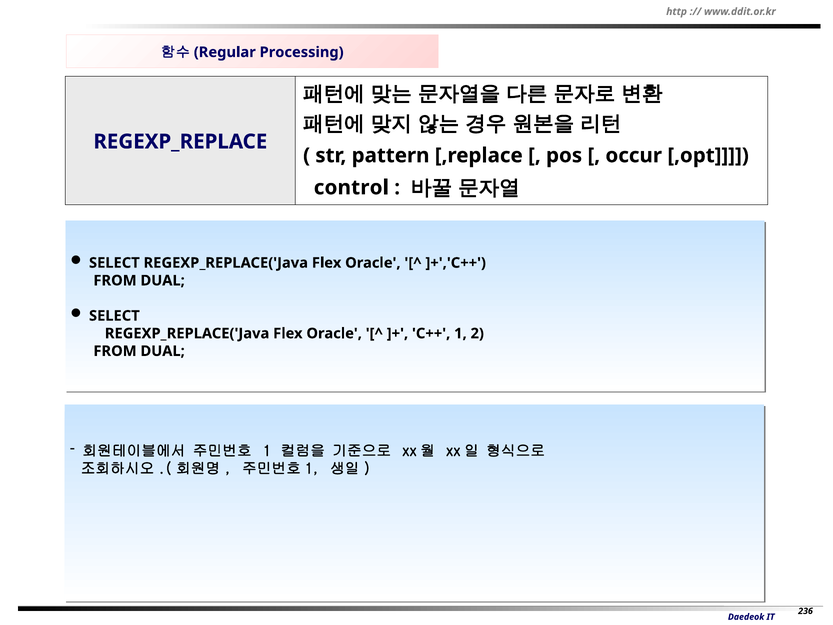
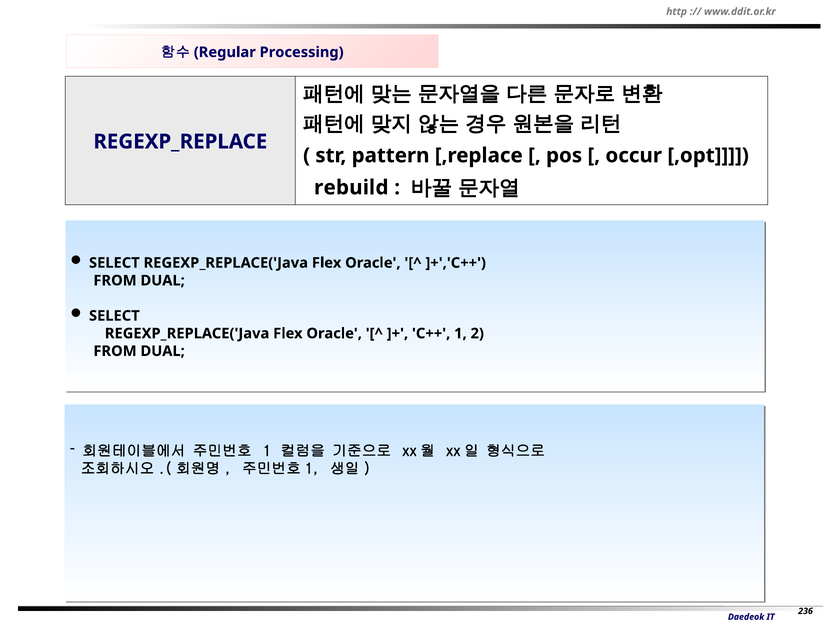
control: control -> rebuild (351, 187)
